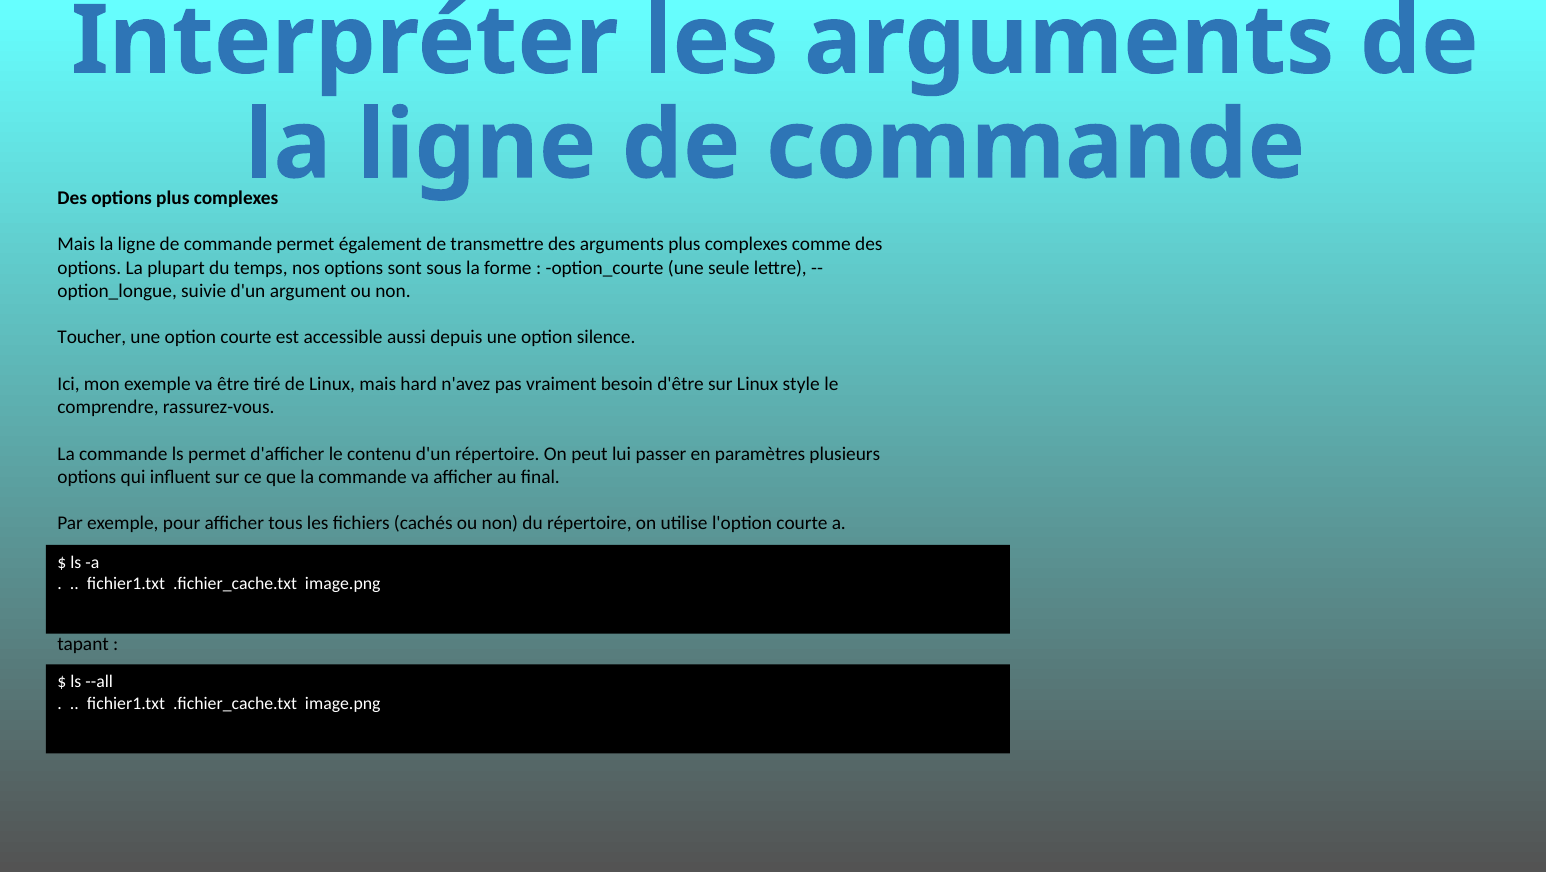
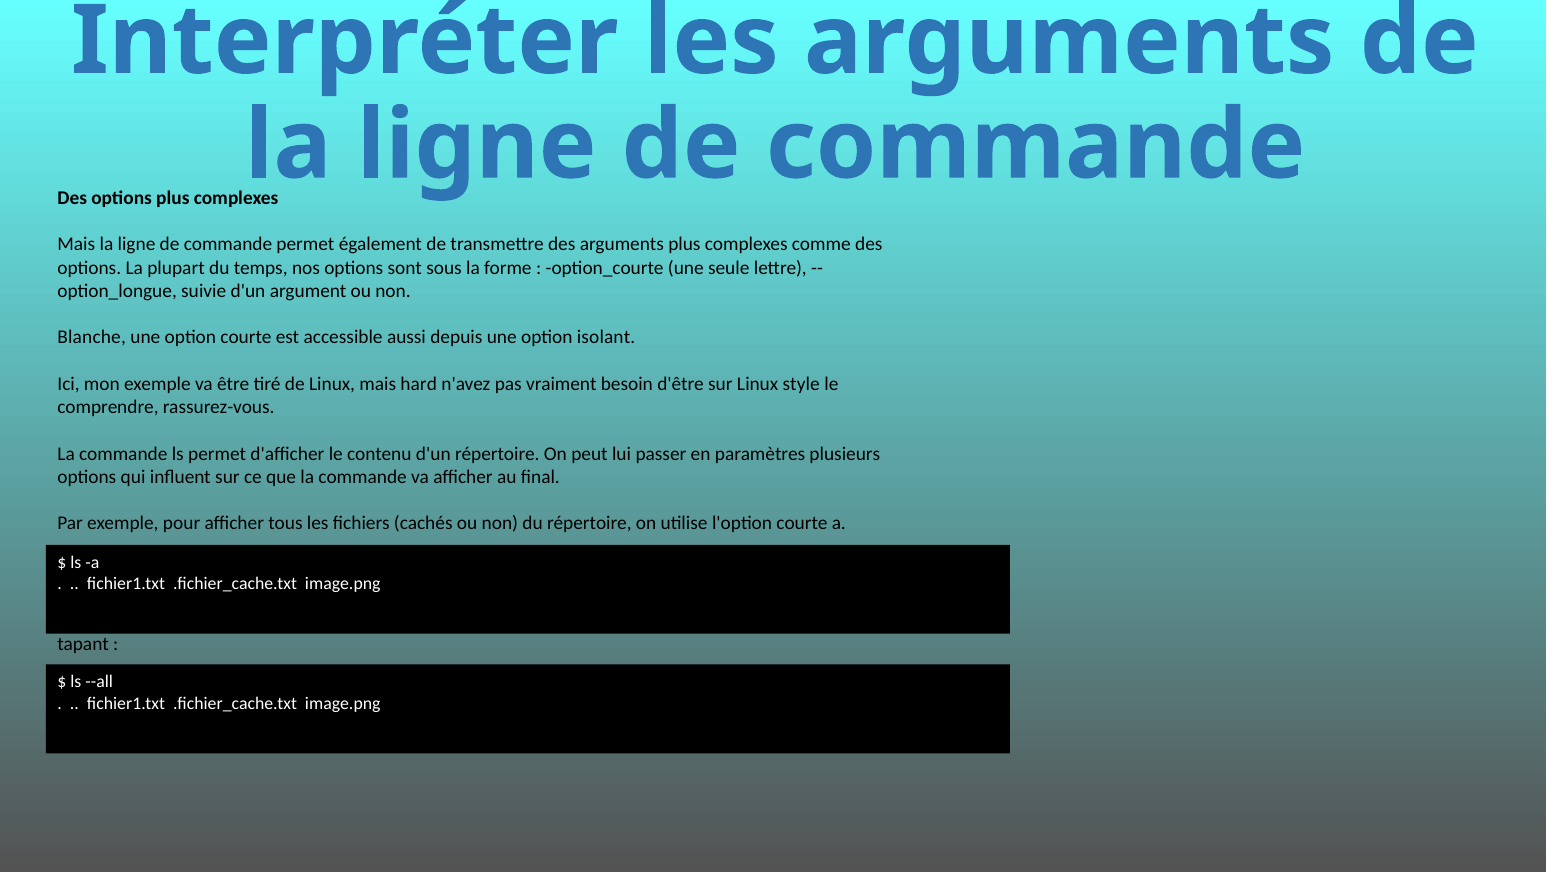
Toucher: Toucher -> Blanche (92, 337)
silence: silence -> isolant (606, 337)
